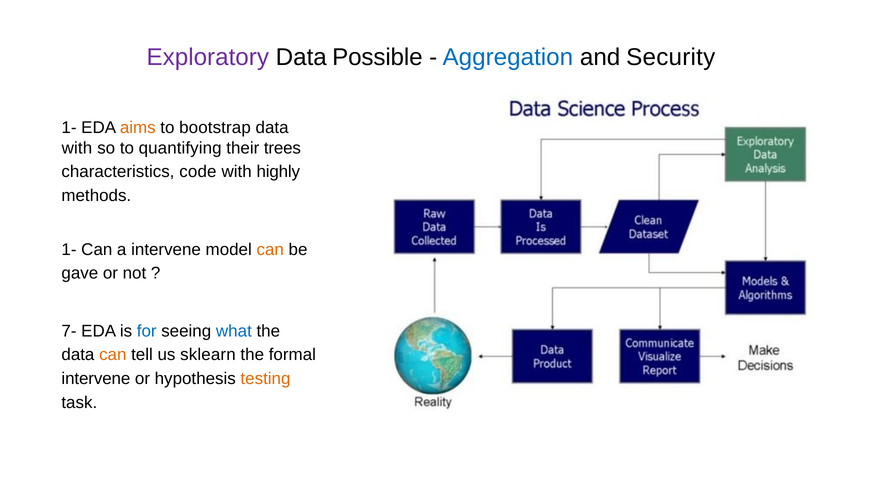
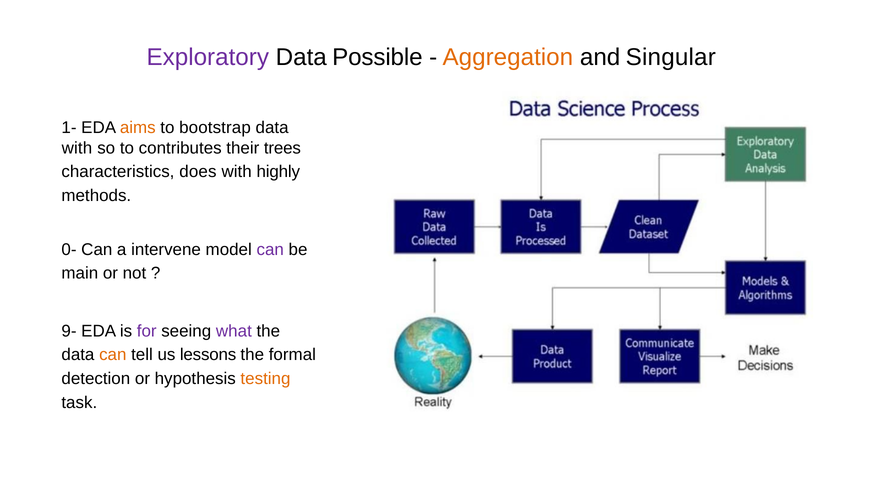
Aggregation colour: blue -> orange (508, 57)
Security: Security -> Singular (671, 57)
quantifying: quantifying -> contributes (180, 148)
code: code -> does (198, 171)
1-: 1- -> 0- (69, 250)
can colour: orange -> purple (270, 250)
gave: gave -> main (80, 273)
7-: 7- -> 9- (69, 331)
for colour: blue -> purple (147, 331)
what colour: blue -> purple (234, 331)
sklearn: sklearn -> lessons (208, 354)
intervene: intervene -> detection (96, 378)
